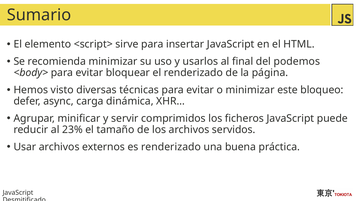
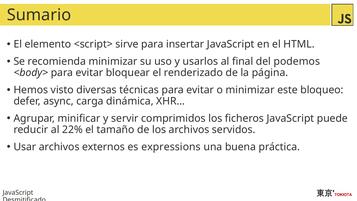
23%: 23% -> 22% (72, 130)
es renderizado: renderizado -> expressions (171, 147)
